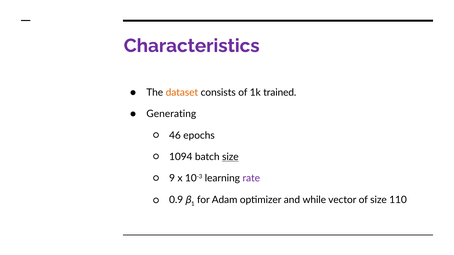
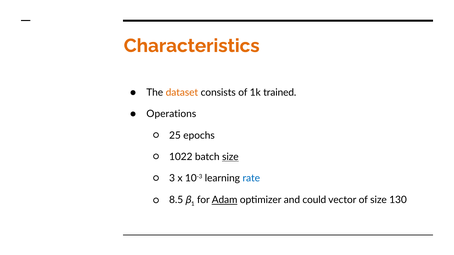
Characteristics colour: purple -> orange (192, 46)
Generating: Generating -> Operations (171, 114)
46: 46 -> 25 (175, 136)
1094: 1094 -> 1022 (181, 157)
9: 9 -> 3 (172, 179)
rate colour: purple -> blue (251, 179)
0.9: 0.9 -> 8.5 (176, 200)
Adam underline: none -> present (225, 200)
while: while -> could (314, 200)
110: 110 -> 130 (398, 200)
